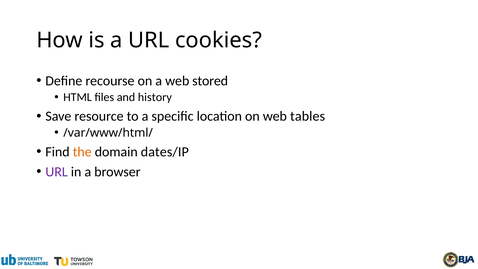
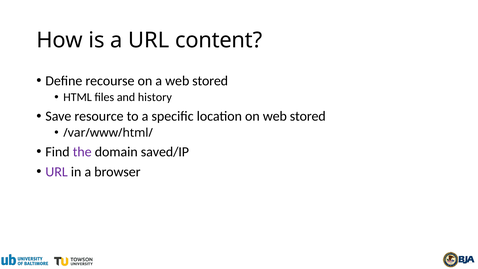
cookies: cookies -> content (219, 40)
on web tables: tables -> stored (308, 116)
the colour: orange -> purple (82, 152)
dates/IP: dates/IP -> saved/IP (165, 152)
